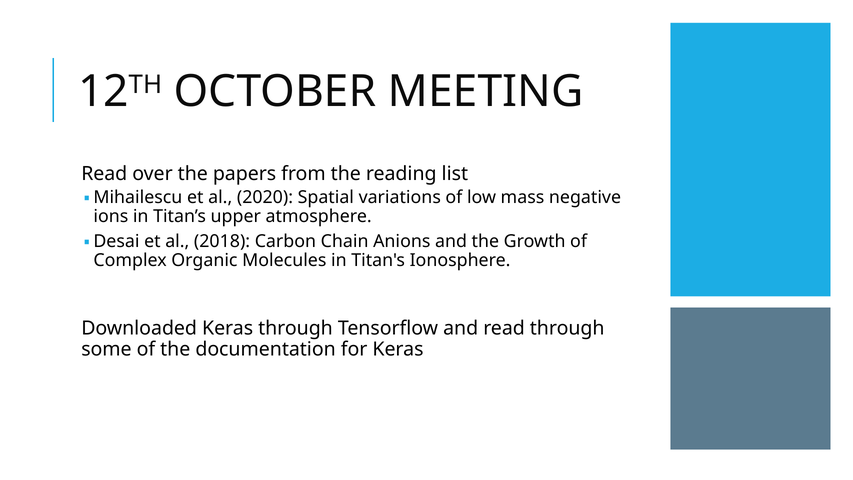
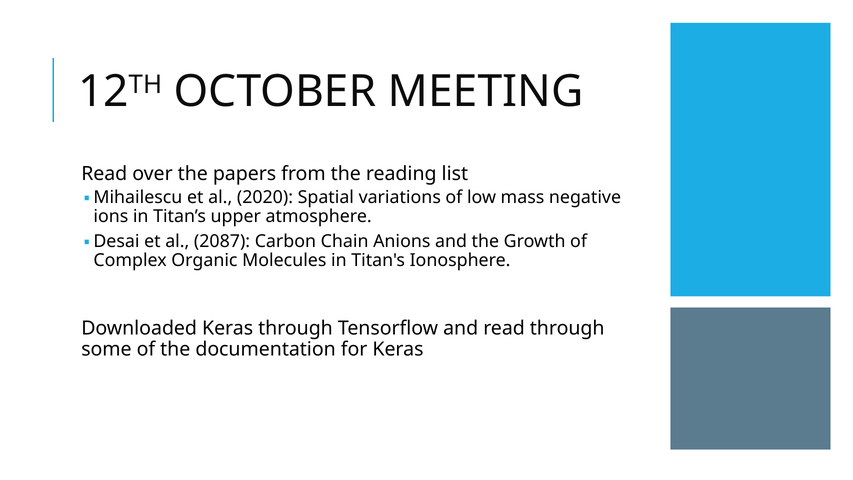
2018: 2018 -> 2087 (222, 241)
